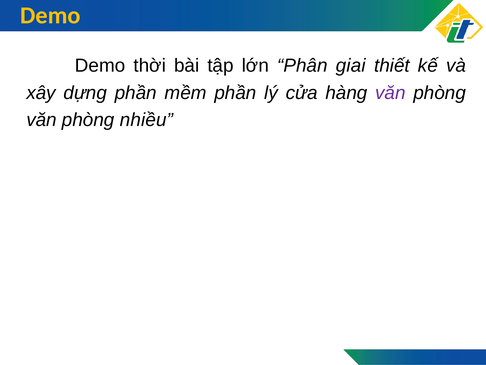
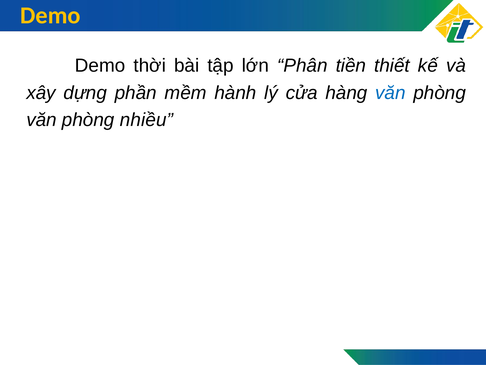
giai: giai -> tiền (351, 65)
mềm phần: phần -> hành (235, 93)
văn colour: purple -> blue (390, 93)
